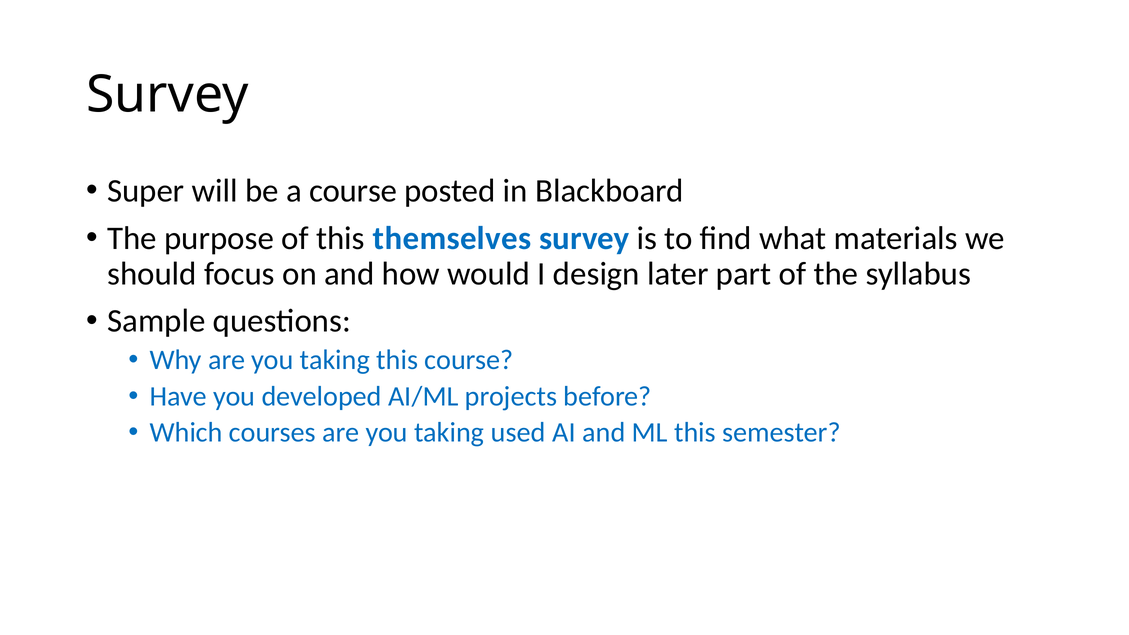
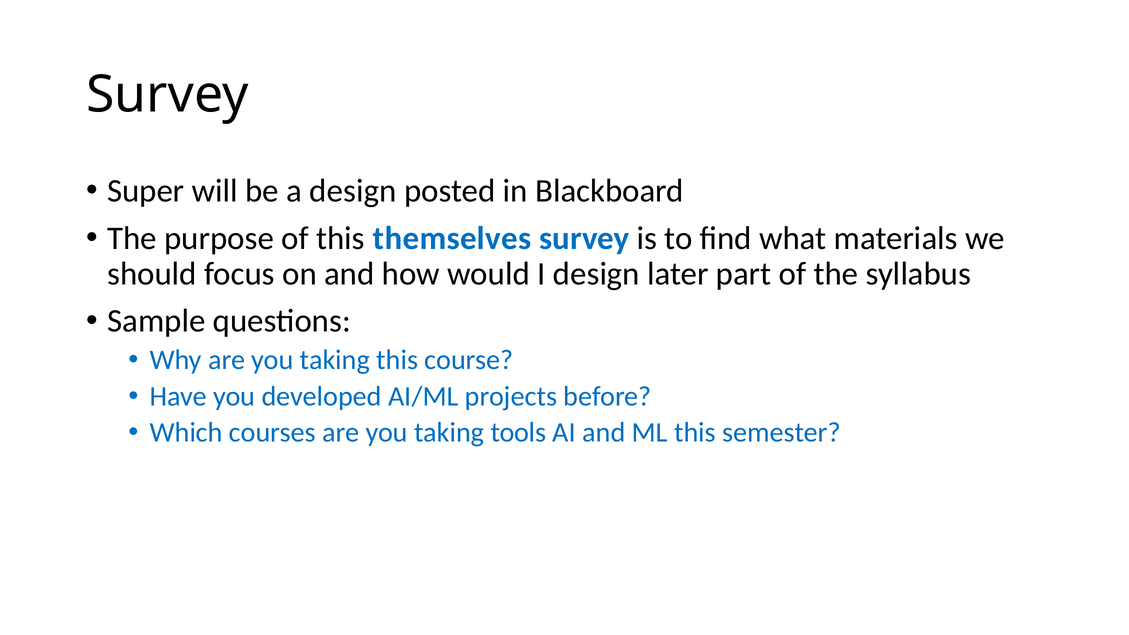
a course: course -> design (353, 191)
used: used -> tools (518, 433)
